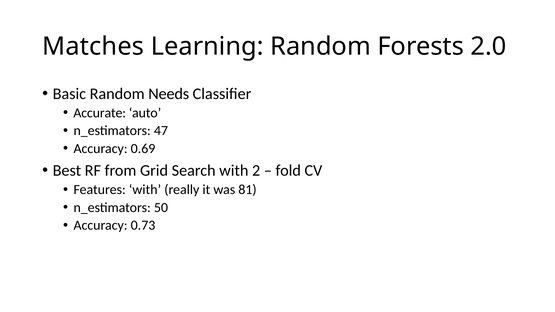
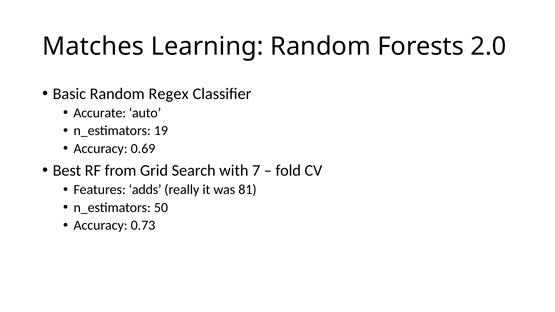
Needs: Needs -> Regex (169, 94)
47: 47 -> 19 (161, 131)
2: 2 -> 7 (256, 171)
Features with: with -> adds (145, 190)
